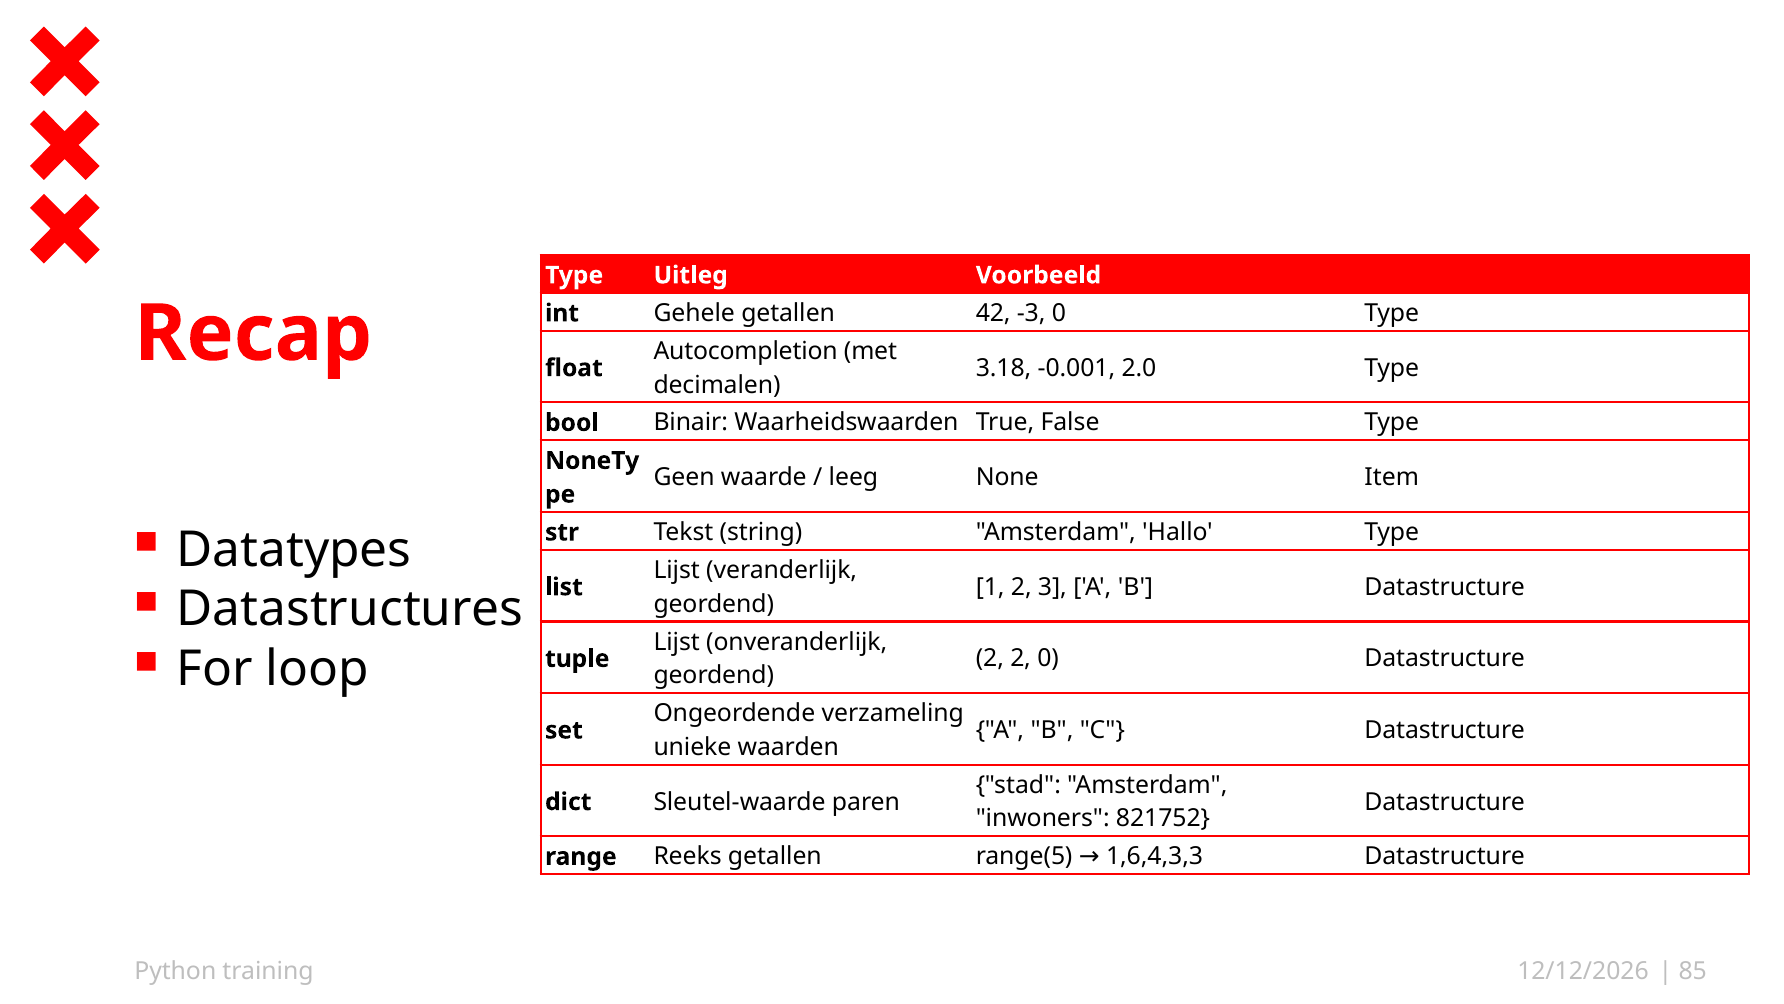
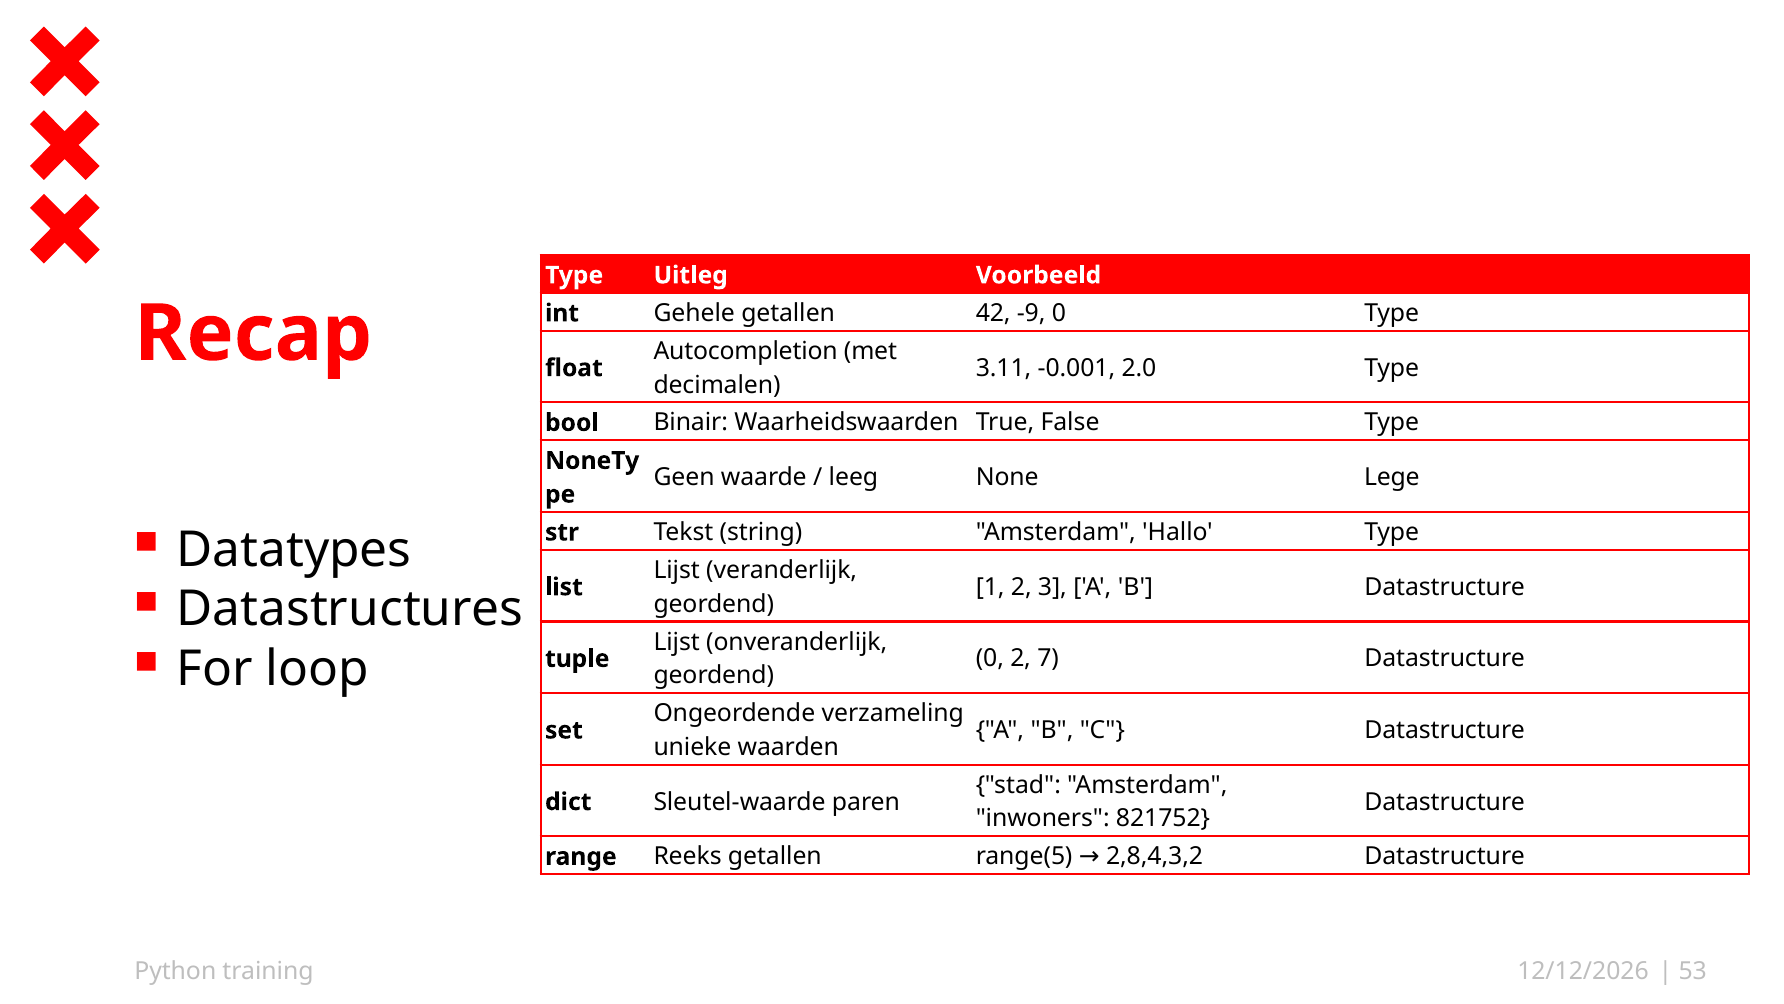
-3: -3 -> -9 (1031, 313)
3.18: 3.18 -> 3.11 (1004, 368)
Item: Item -> Lege (1392, 477)
2: 2 -> 0 (990, 658)
2 0: 0 -> 7 (1048, 658)
1,6,4,3,3: 1,6,4,3,3 -> 2,8,4,3,2 (1155, 856)
85: 85 -> 53 (1693, 971)
